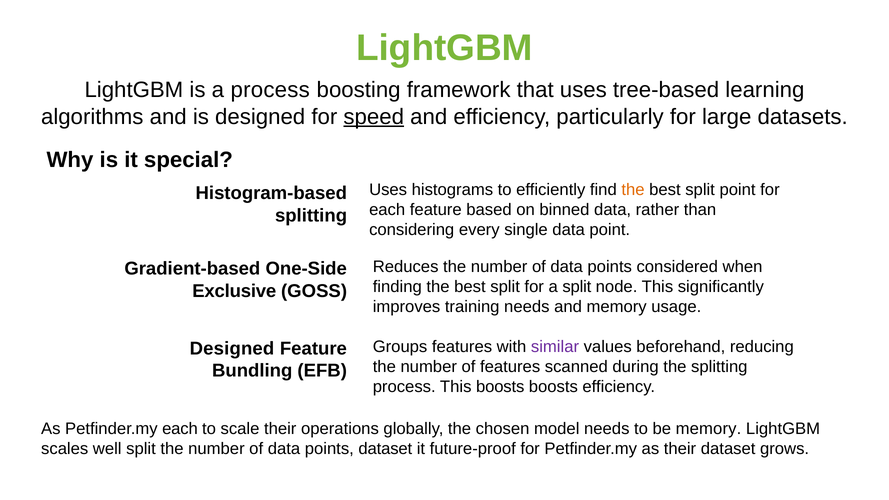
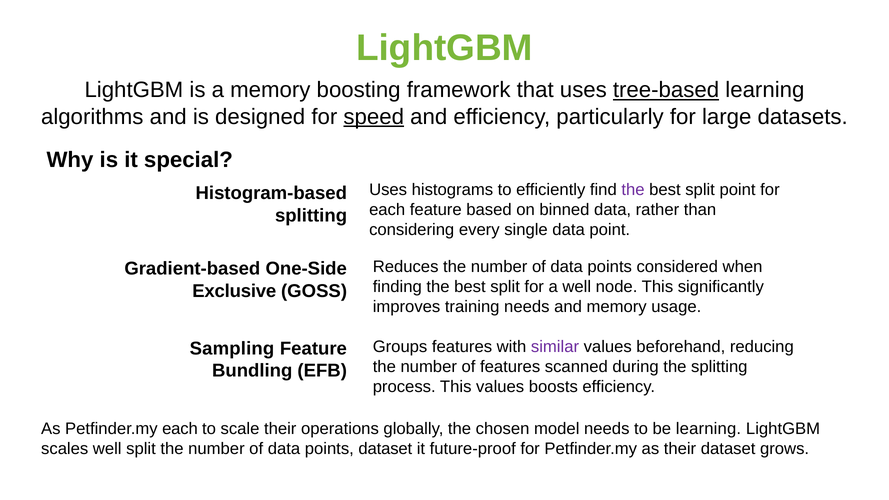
a process: process -> memory (270, 90)
tree-based underline: none -> present (666, 90)
the colour: orange -> purple (633, 190)
a split: split -> well (577, 287)
Designed: Designed -> Sampling (232, 348)
This boosts: boosts -> values (500, 387)
be memory: memory -> learning (708, 429)
